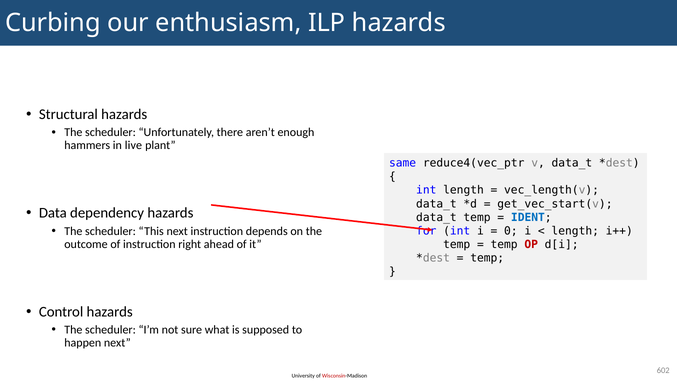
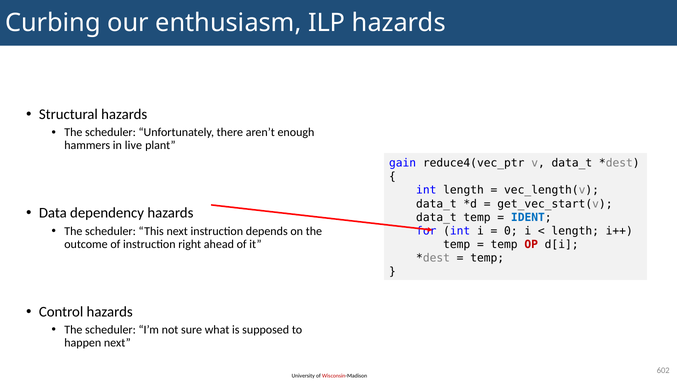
same: same -> gain (403, 163)
